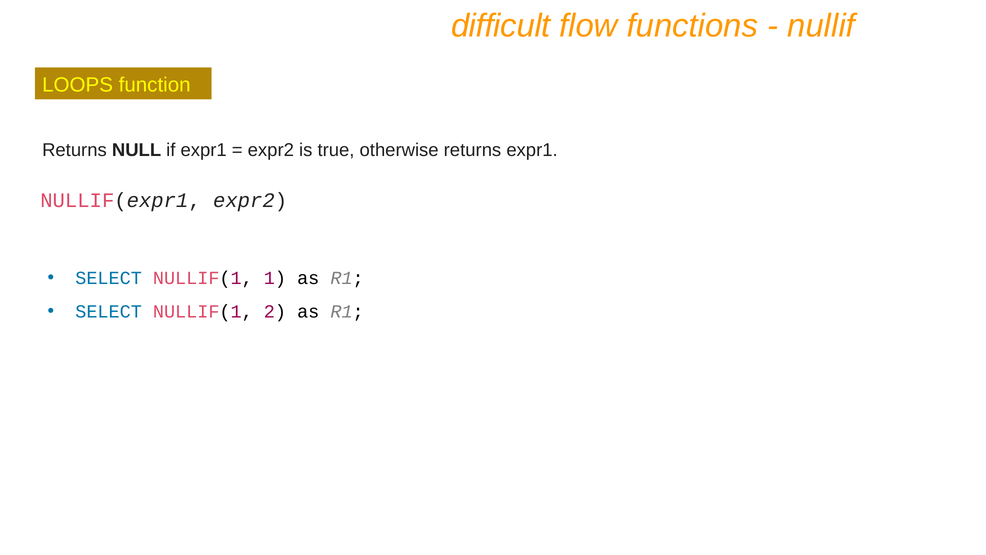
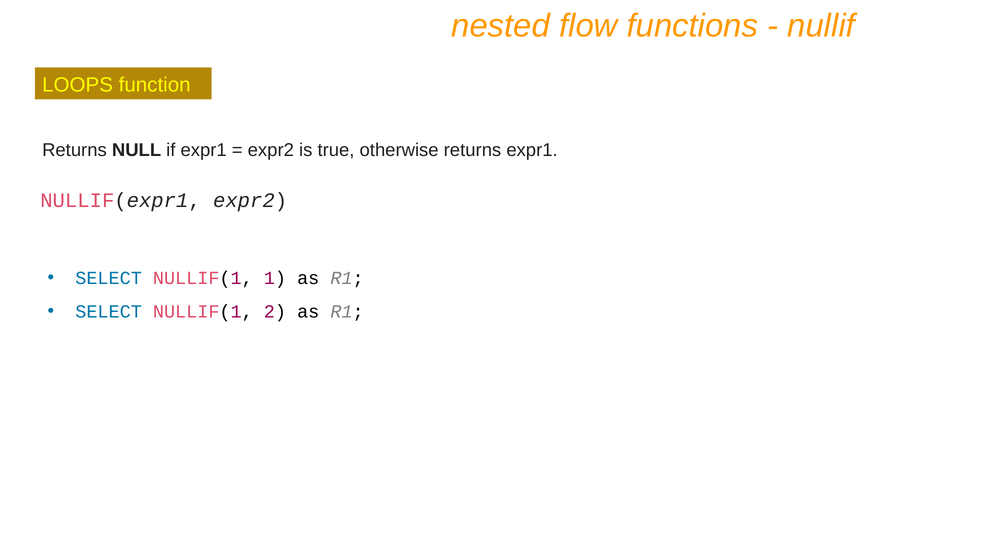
difficult: difficult -> nested (501, 26)
